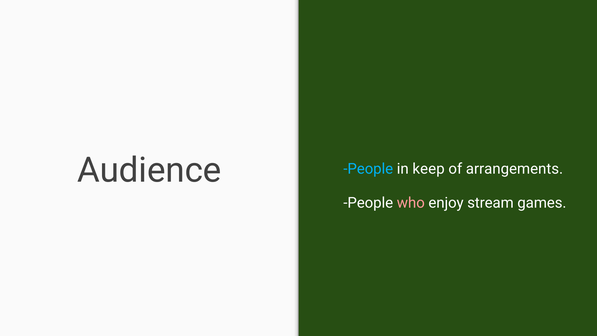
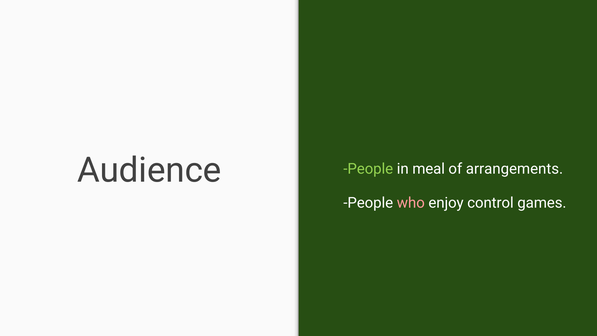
People colour: light blue -> light green (368, 169)
keep: keep -> meal (429, 169)
stream: stream -> control (490, 203)
